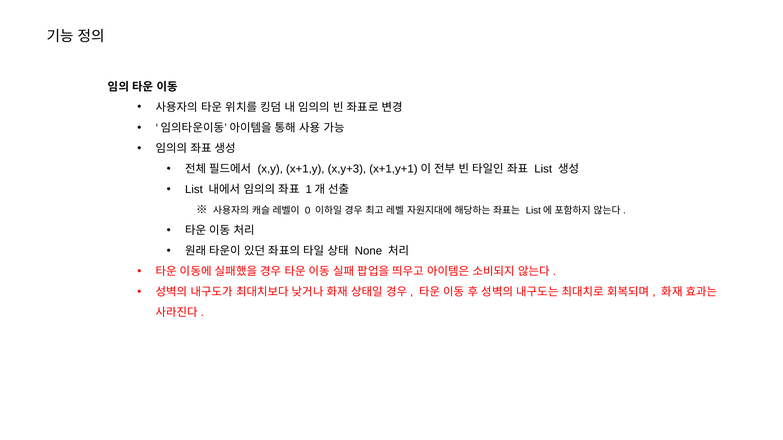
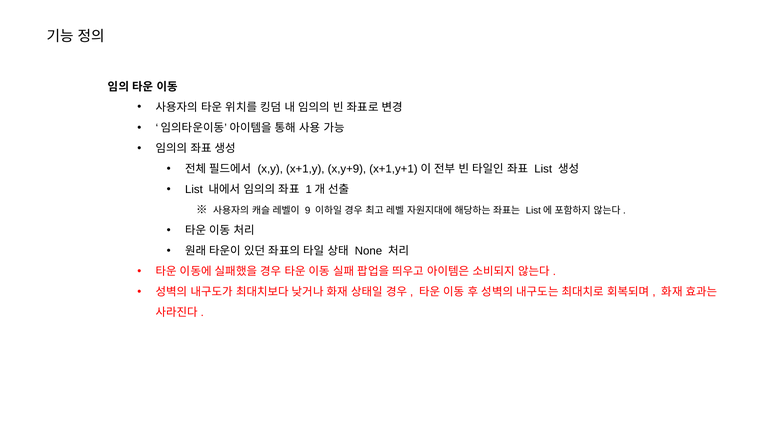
x,y+3: x,y+3 -> x,y+9 (347, 169)
0: 0 -> 9 (308, 211)
